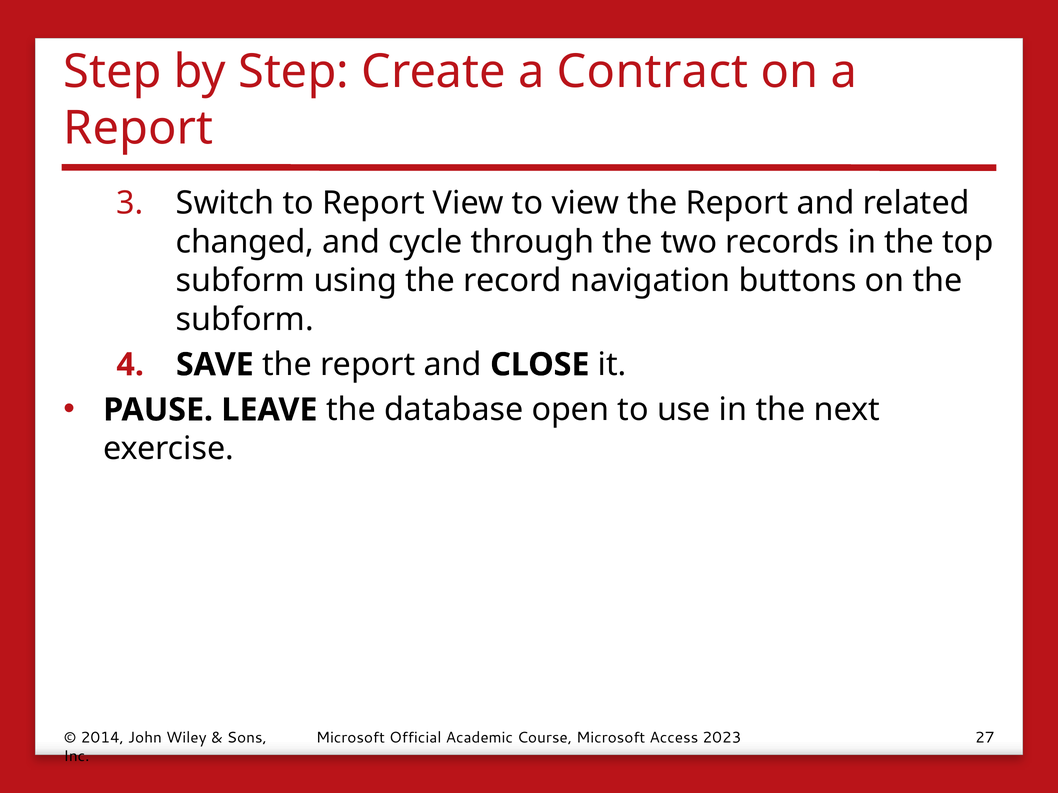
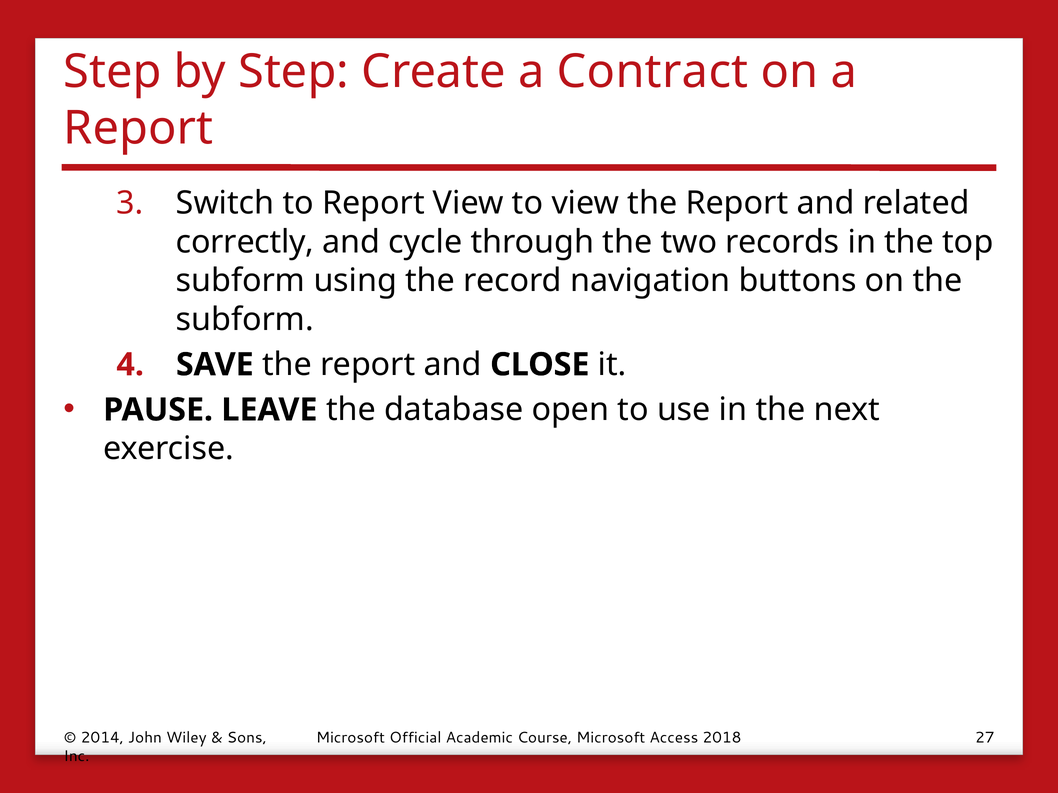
changed: changed -> correctly (245, 242)
2023: 2023 -> 2018 (722, 738)
